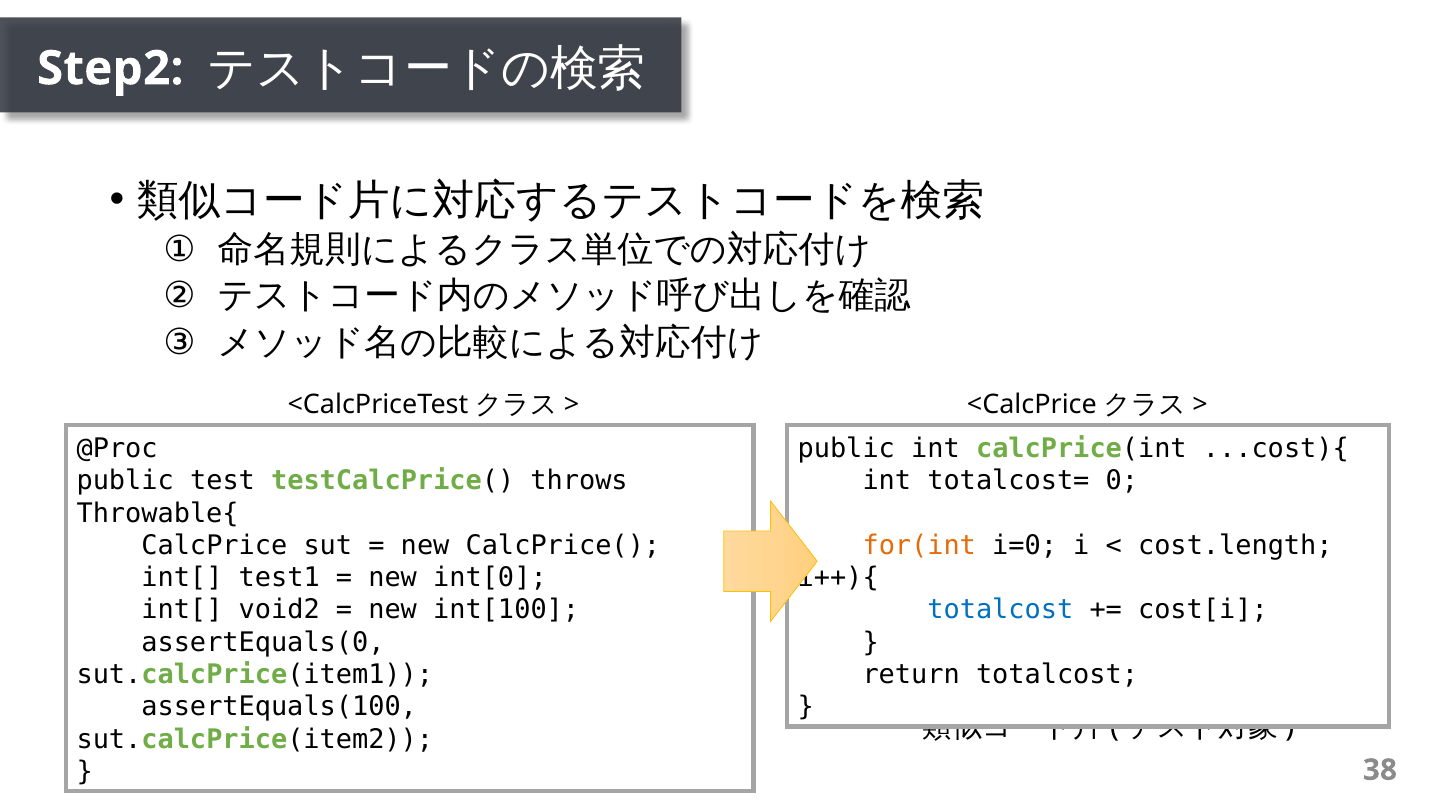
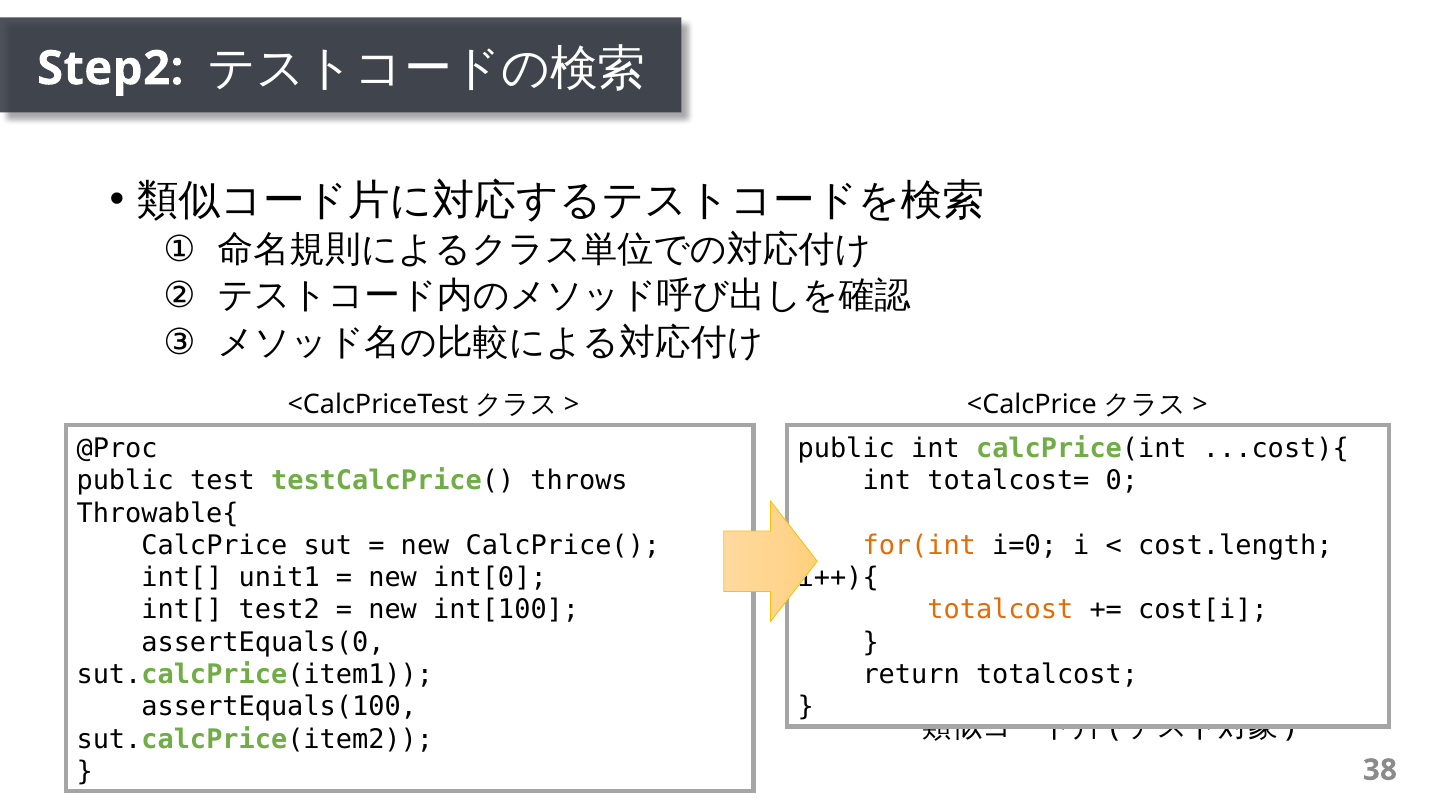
test1: test1 -> unit1 (279, 578)
void2: void2 -> test2 (279, 610)
totalcost colour: blue -> orange (1000, 610)
